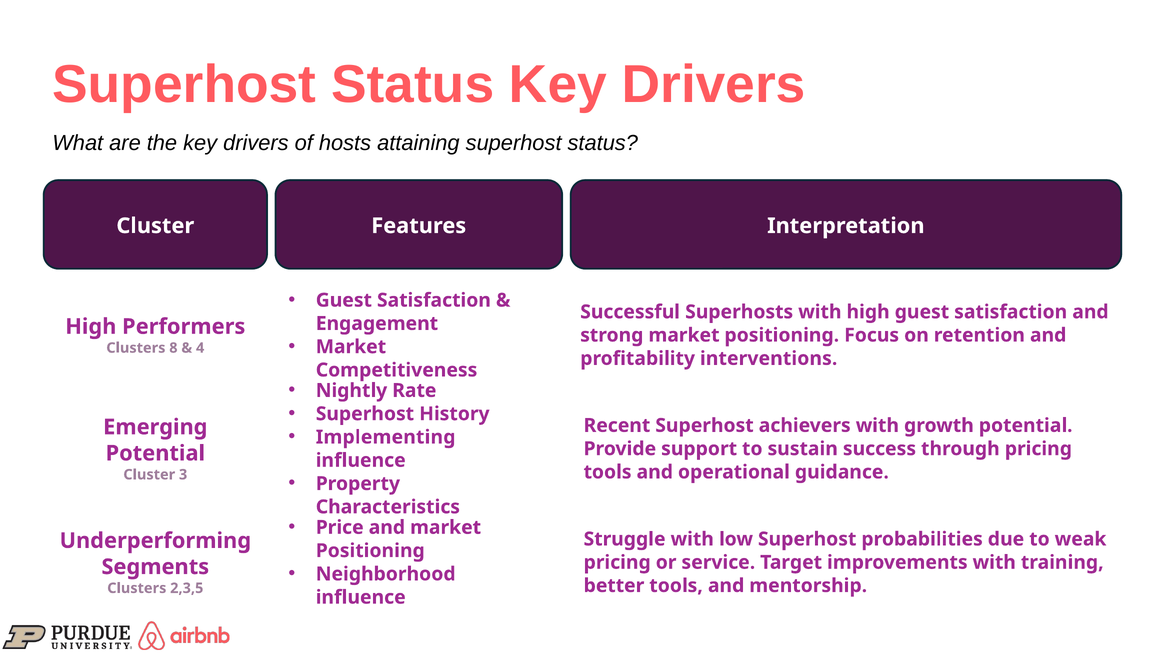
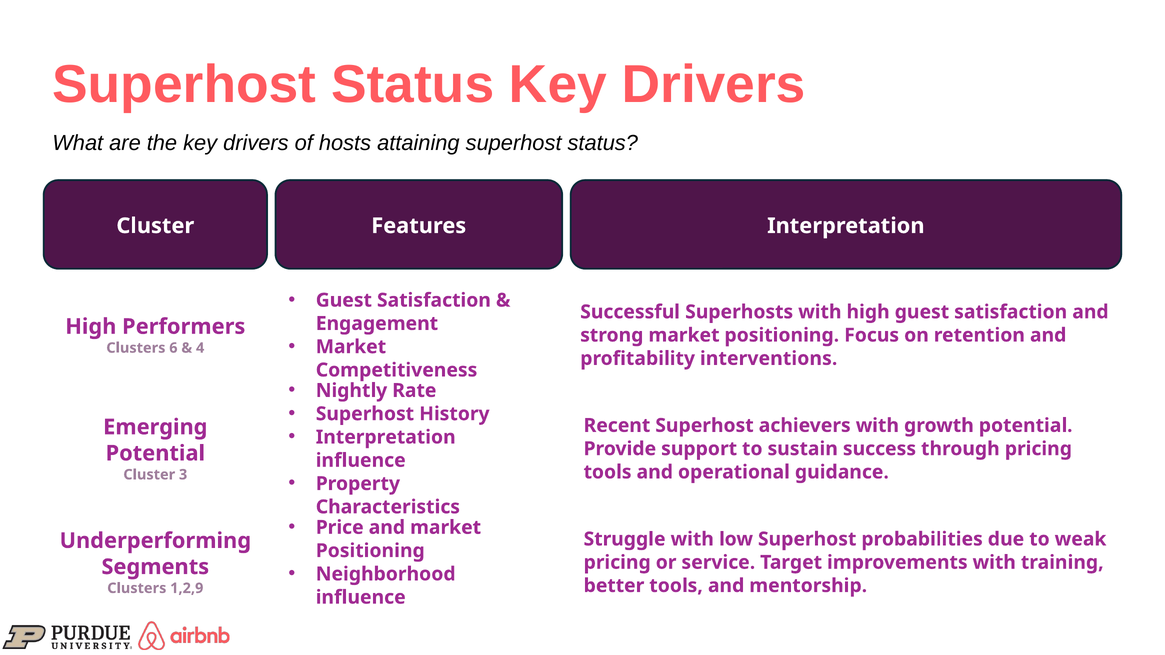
8: 8 -> 6 (173, 348)
Implementing: Implementing -> Interpretation (386, 437)
2,3,5: 2,3,5 -> 1,2,9 (187, 588)
